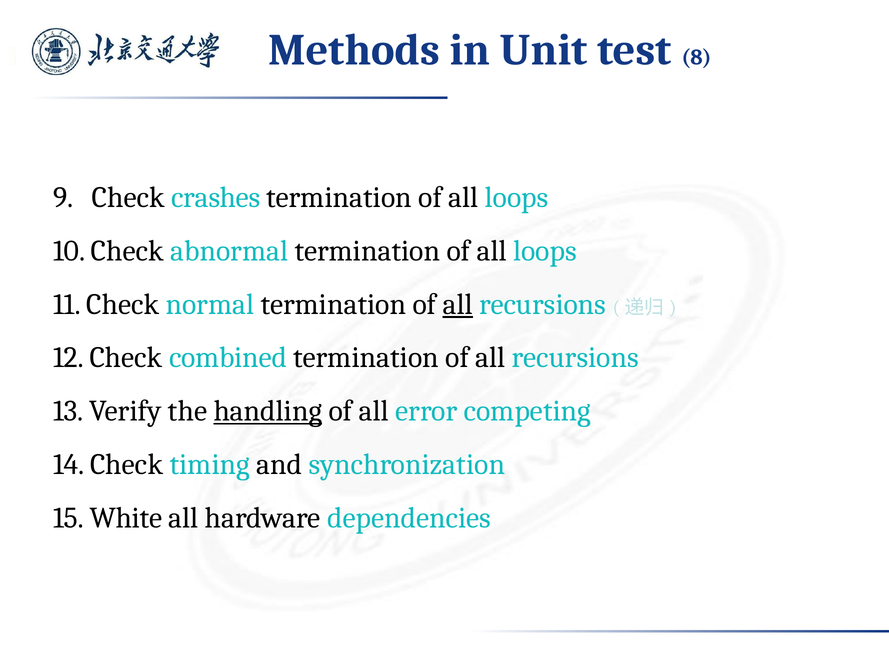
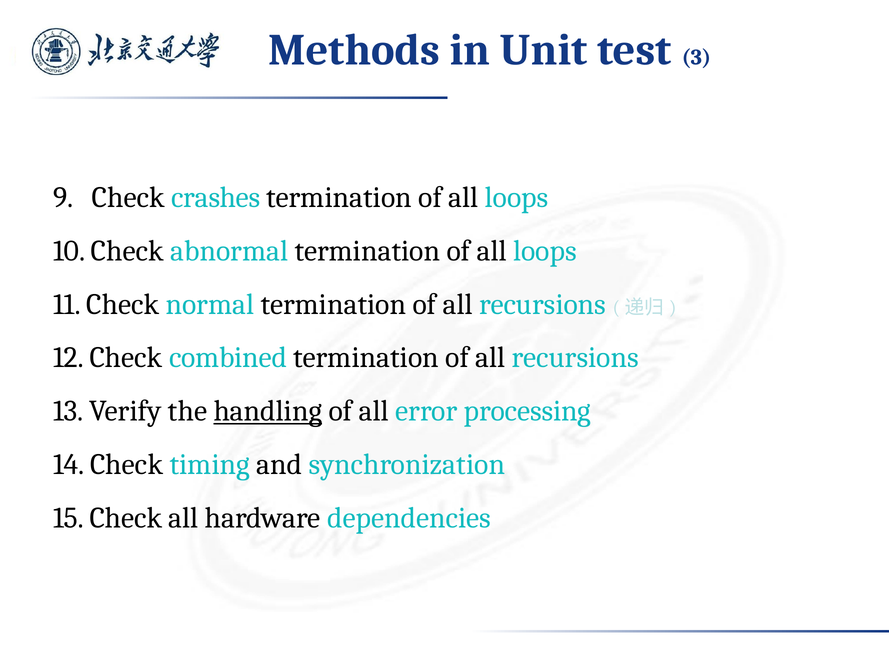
8: 8 -> 3 (696, 57)
all underline: present -> none (458, 304)
competing: competing -> processing (527, 411)
15 White: White -> Check (126, 518)
